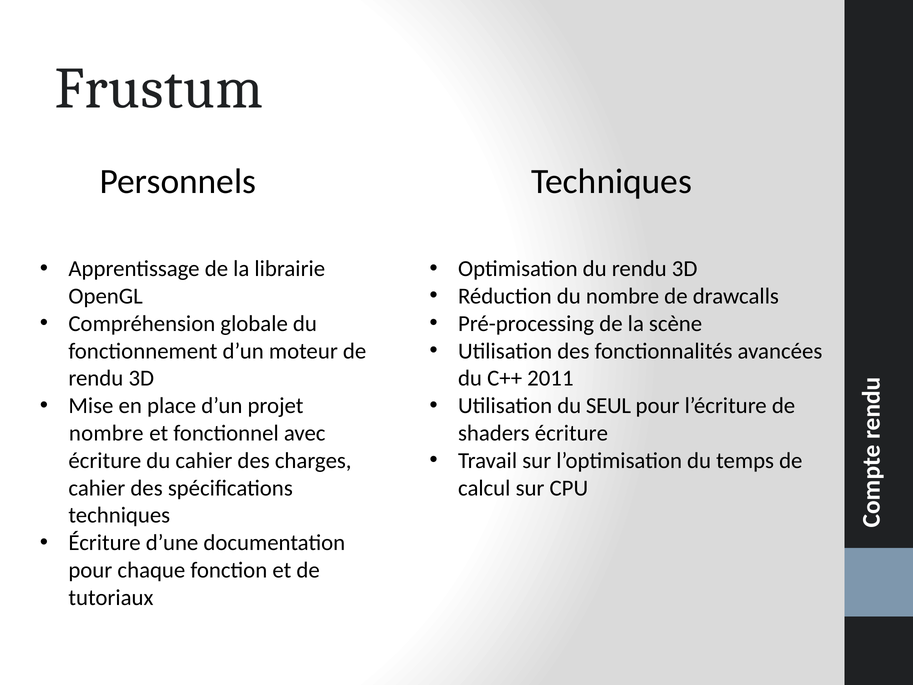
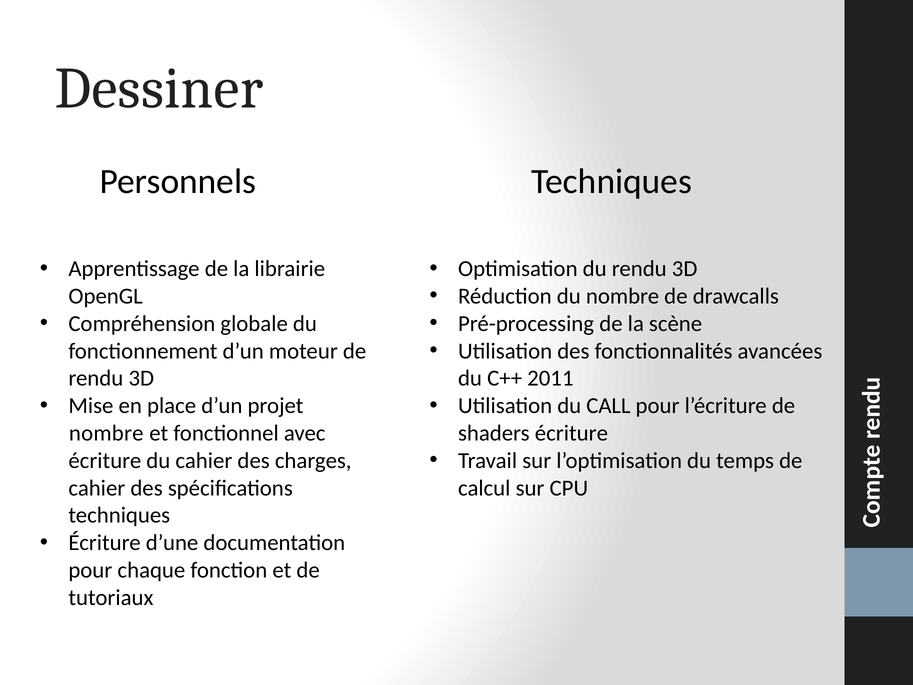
Frustum: Frustum -> Dessiner (159, 89)
SEUL: SEUL -> CALL (608, 406)
